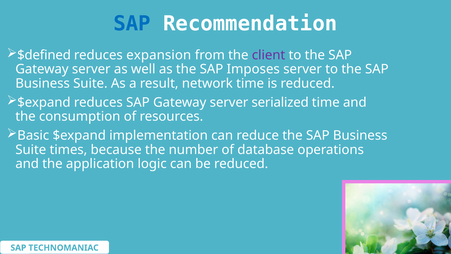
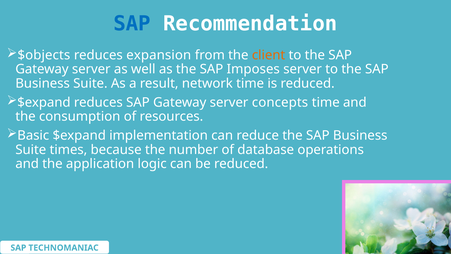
$defined: $defined -> $objects (44, 55)
client colour: purple -> orange (269, 55)
serialized: serialized -> concepts (280, 102)
